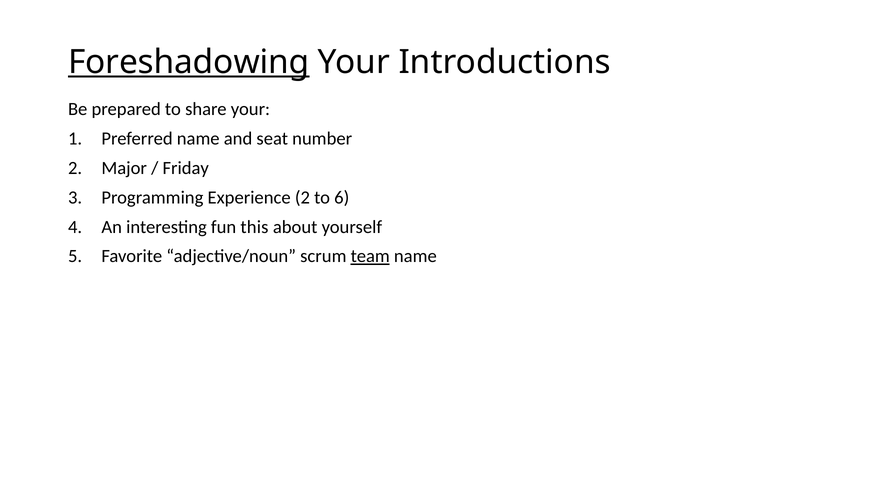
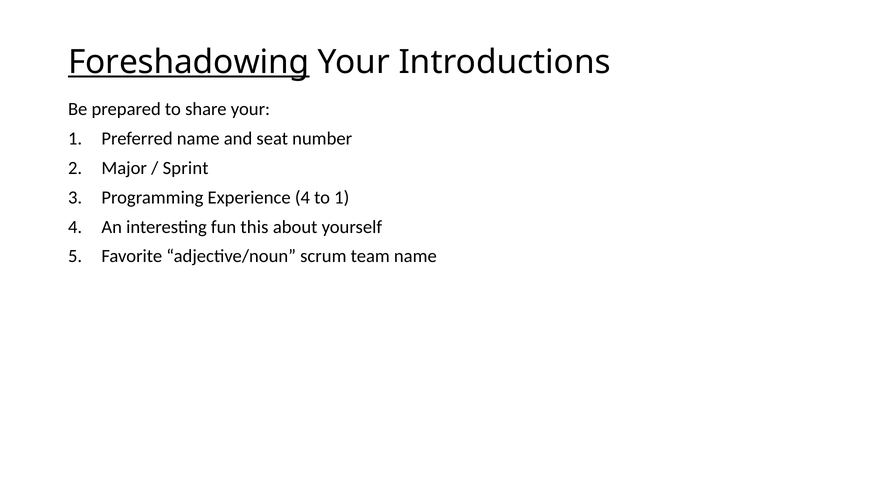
Friday: Friday -> Sprint (186, 168)
Experience 2: 2 -> 4 (302, 197)
to 6: 6 -> 1 (342, 197)
team underline: present -> none (370, 256)
